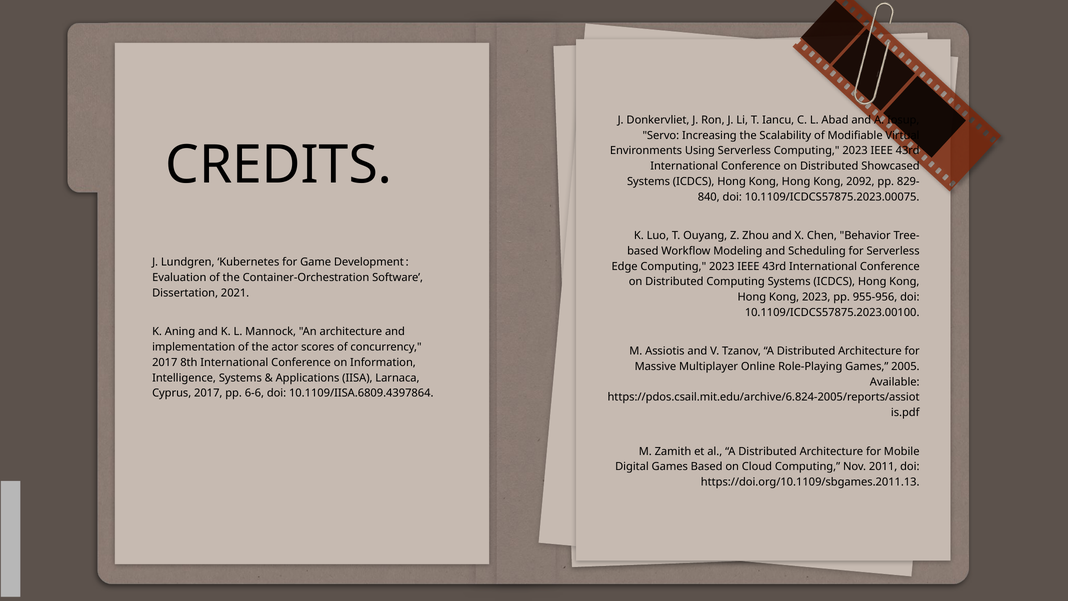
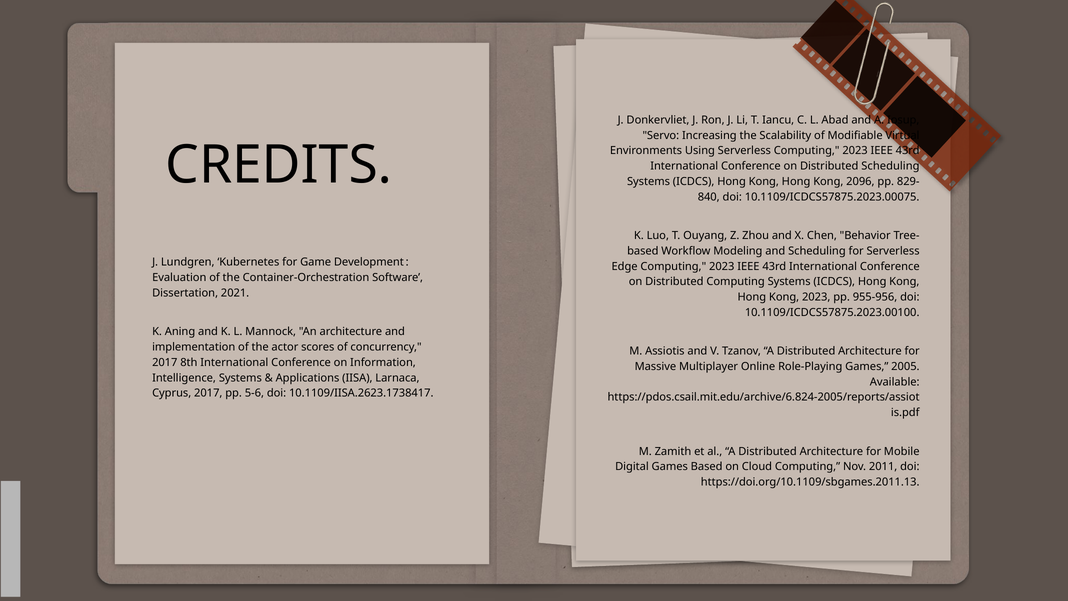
Distributed Showcased: Showcased -> Scheduling (890, 166)
2092: 2092 -> 2096 (860, 181)
6-6: 6-6 -> 5-6 (254, 393)
10.1109/IISA.6809.4397864: 10.1109/IISA.6809.4397864 -> 10.1109/IISA.2623.1738417 (361, 393)
